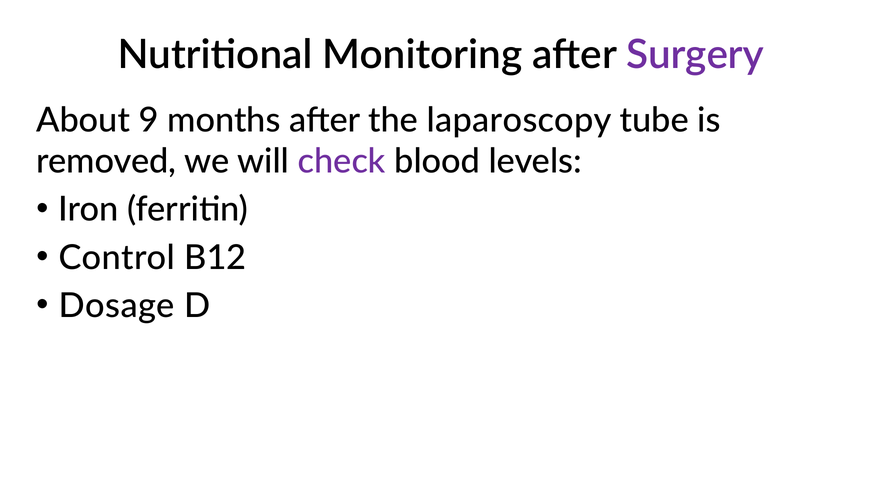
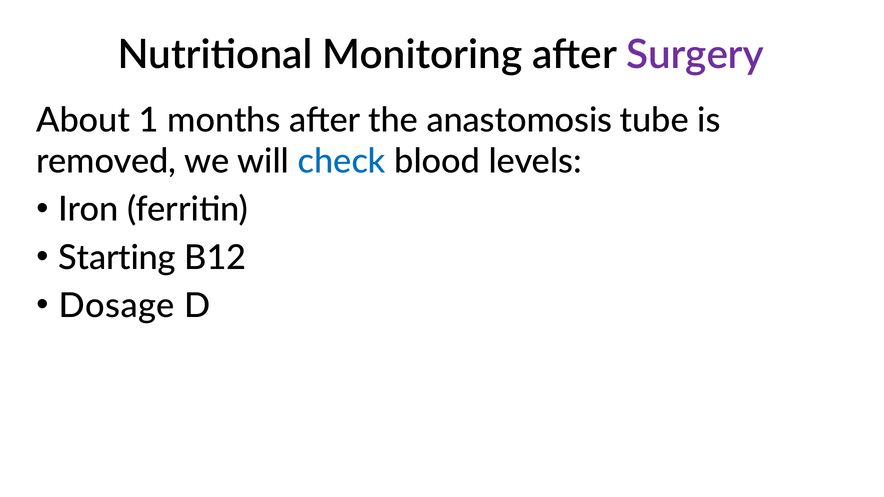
9: 9 -> 1 (149, 120)
laparoscopy: laparoscopy -> anastomosis (519, 120)
check colour: purple -> blue (342, 162)
Control: Control -> Starting (117, 258)
